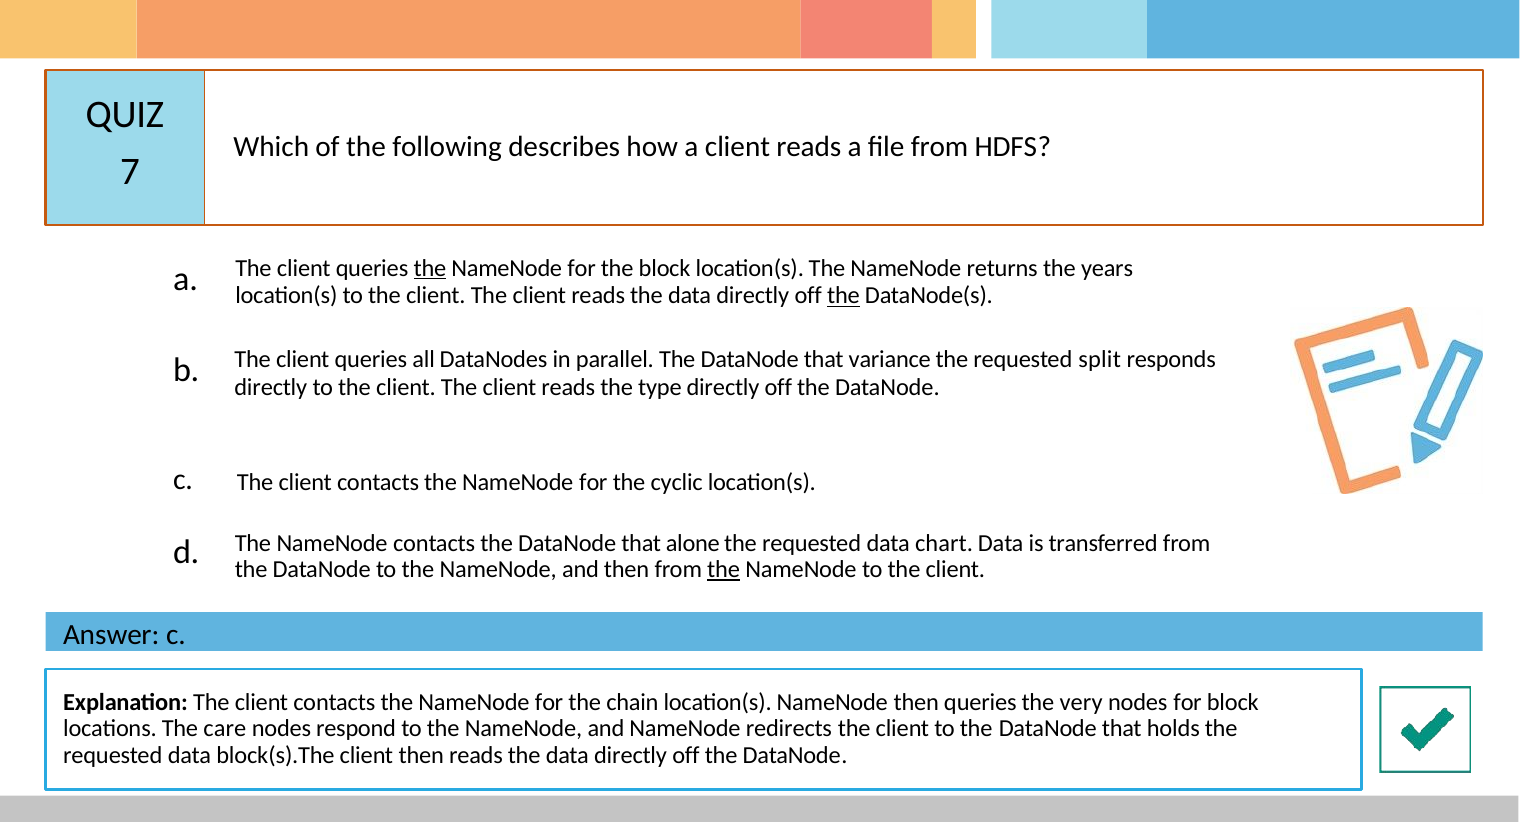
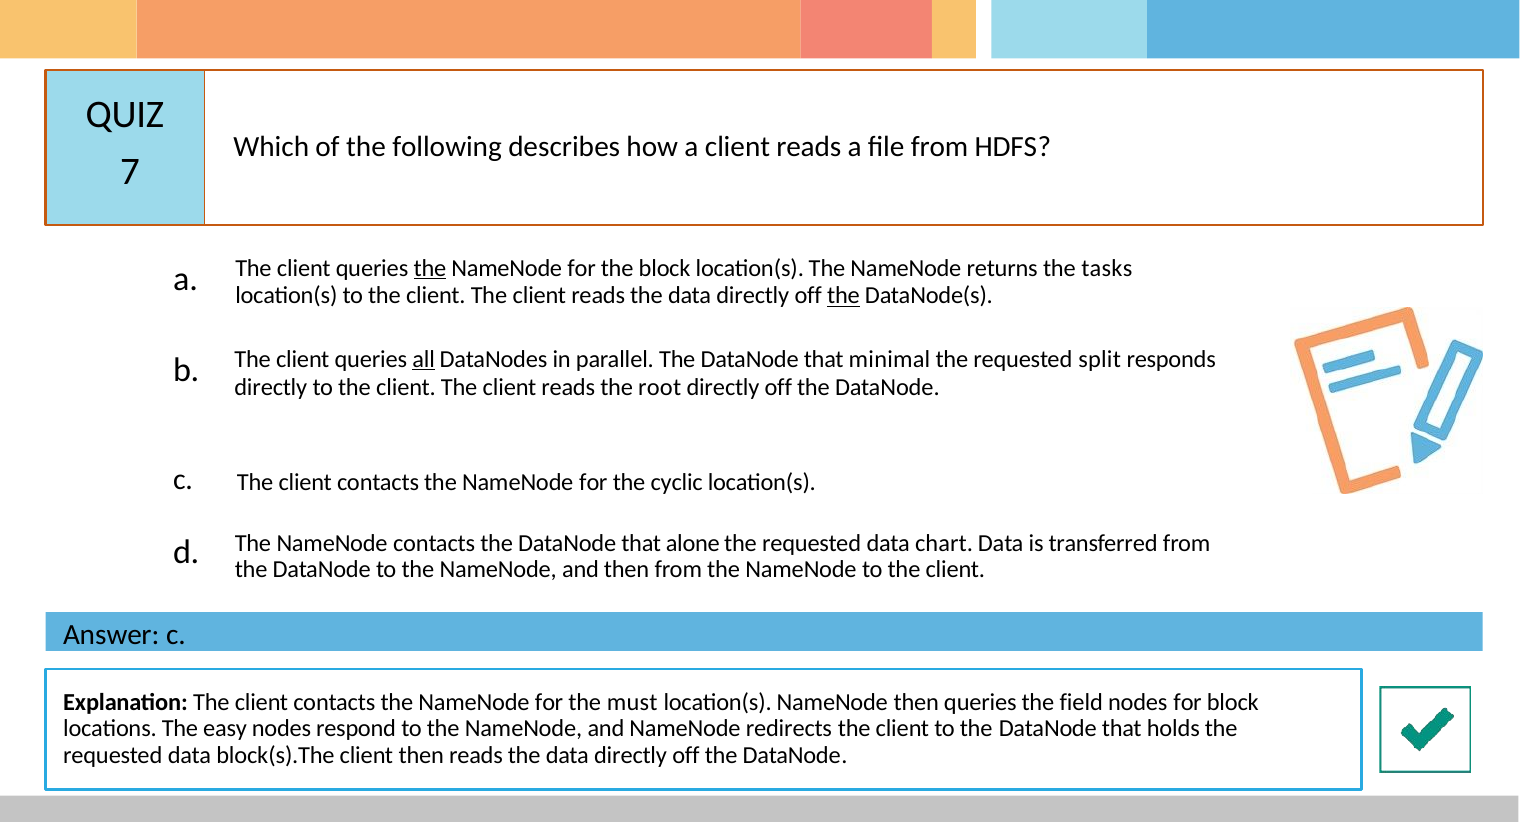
years: years -> tasks (1107, 268)
all underline: none -> present (424, 360)
variance: variance -> minimal (890, 360)
type: type -> root (660, 387)
the underline: present -> none (724, 570)
chain: chain -> must (632, 703)
very: very -> field (1081, 703)
care: care -> easy (225, 729)
